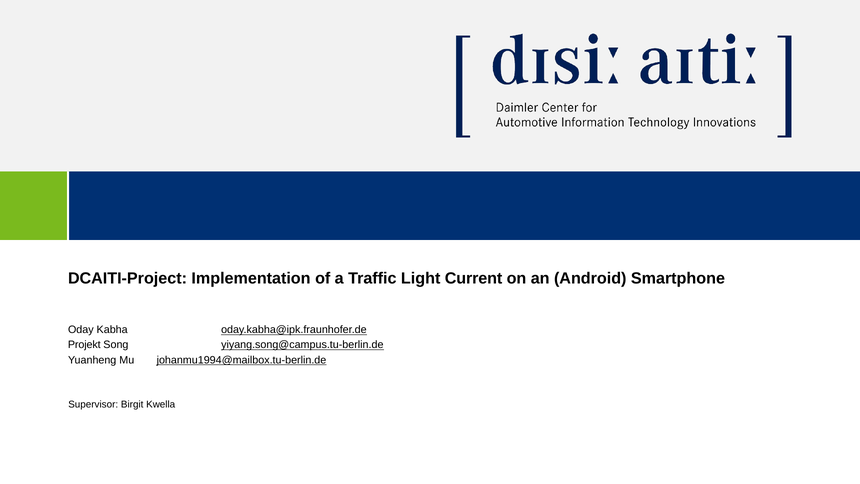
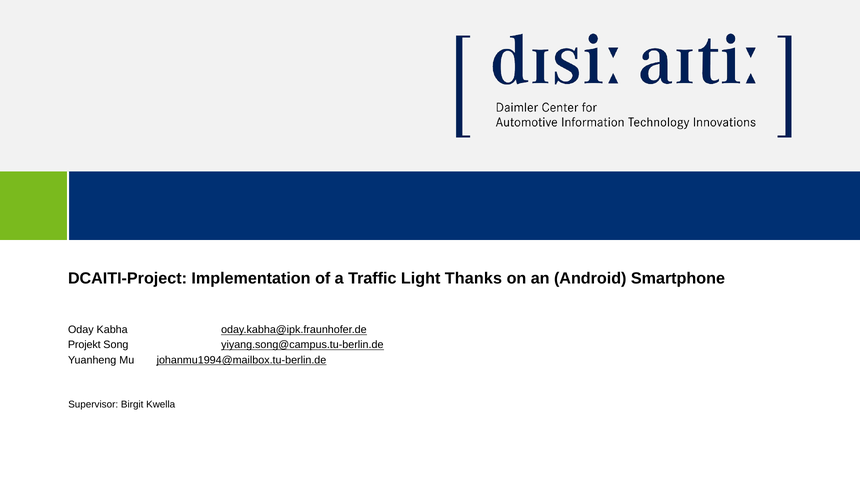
Current: Current -> Thanks (473, 278)
